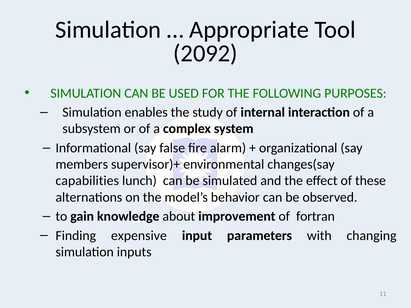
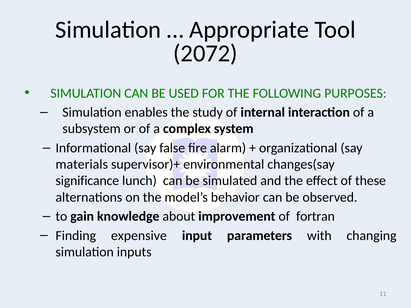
2092: 2092 -> 2072 (205, 53)
members: members -> materials (82, 165)
capabilities: capabilities -> significance (87, 181)
